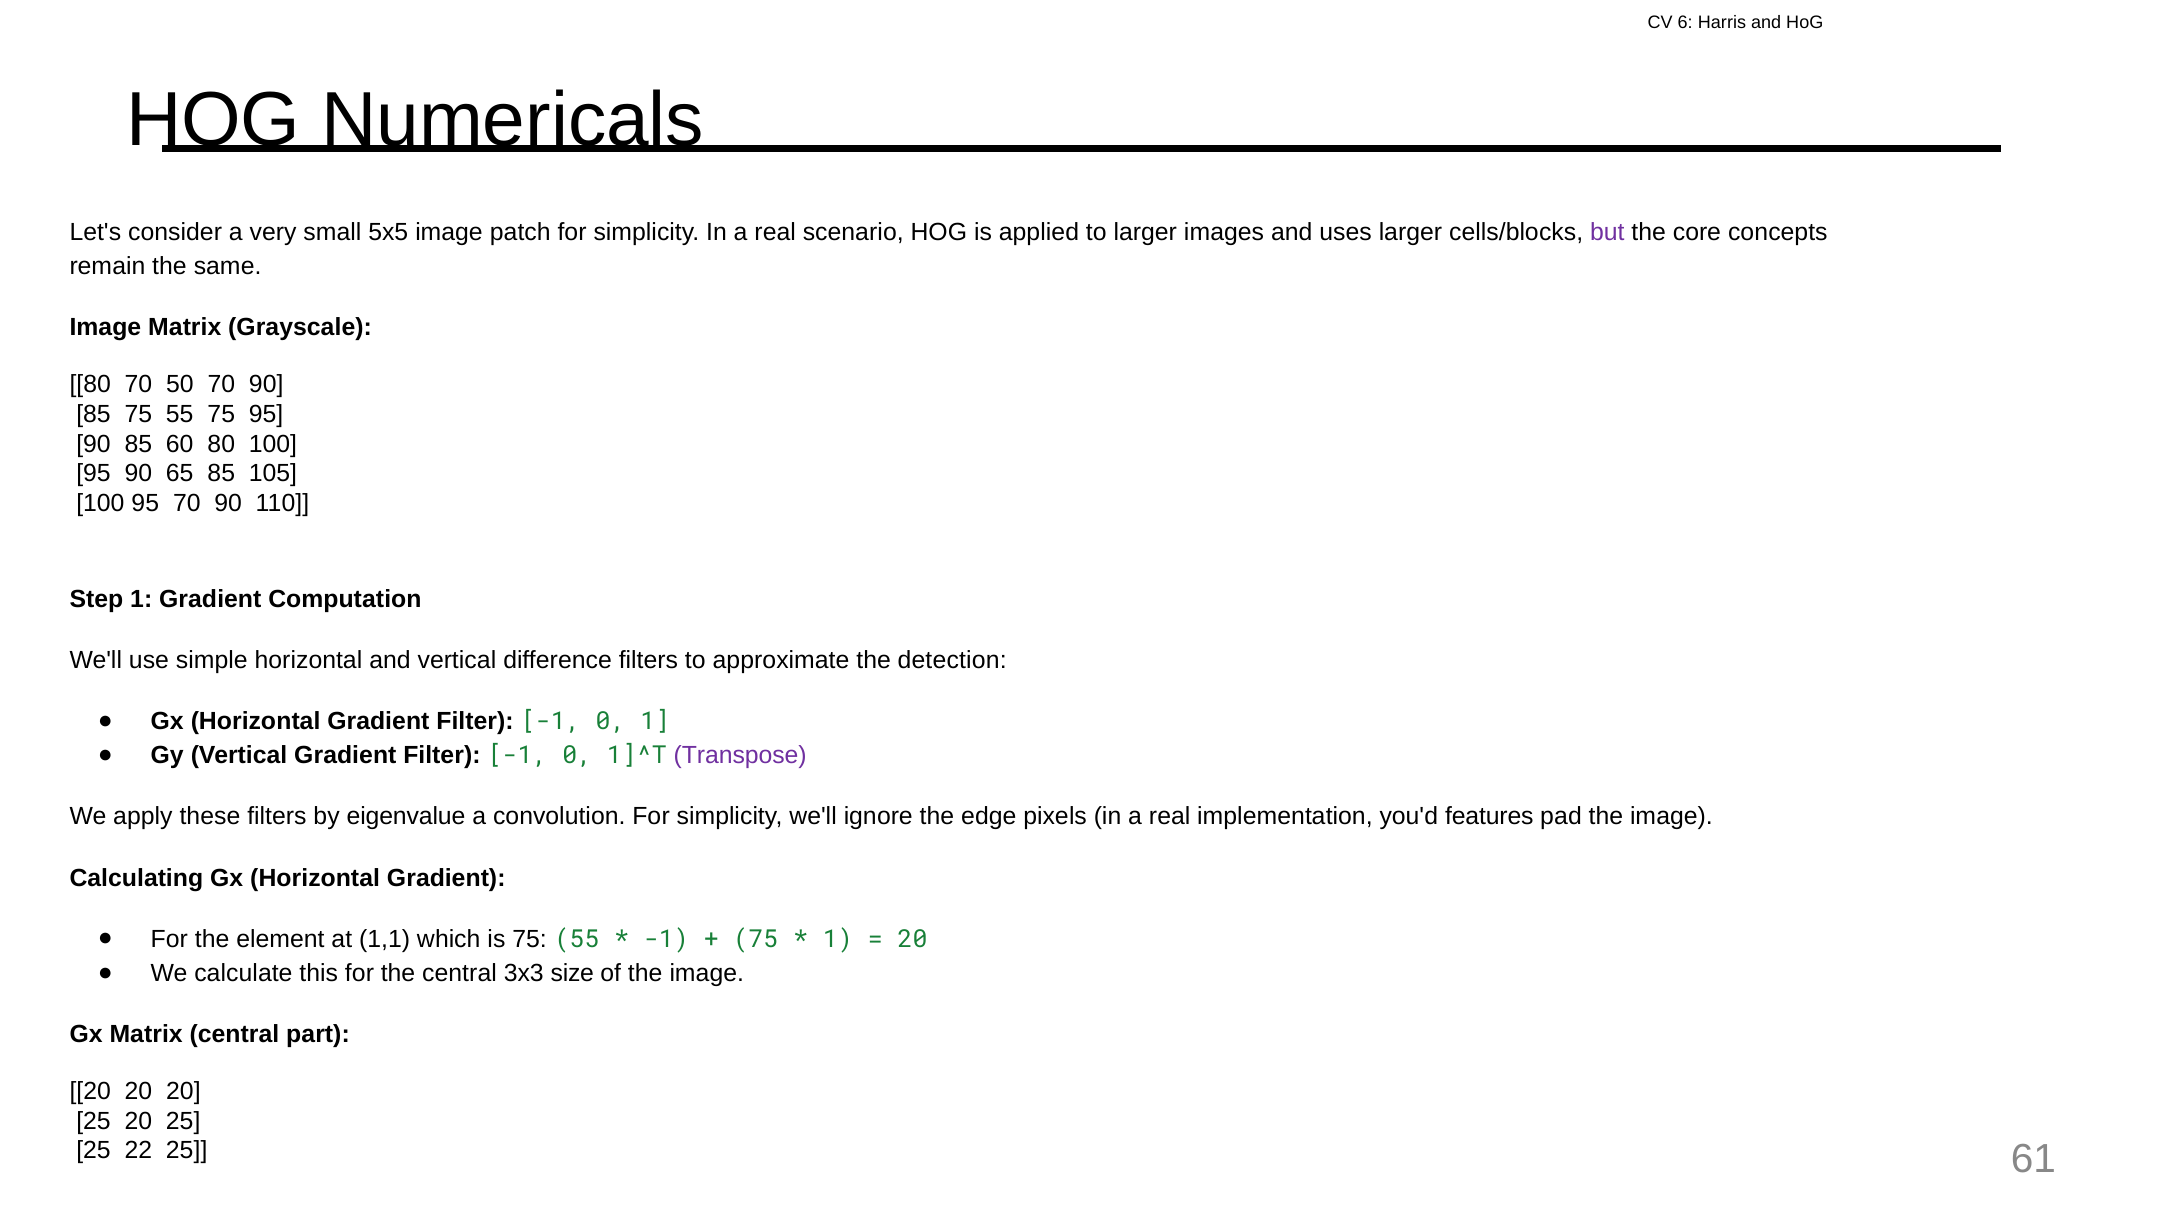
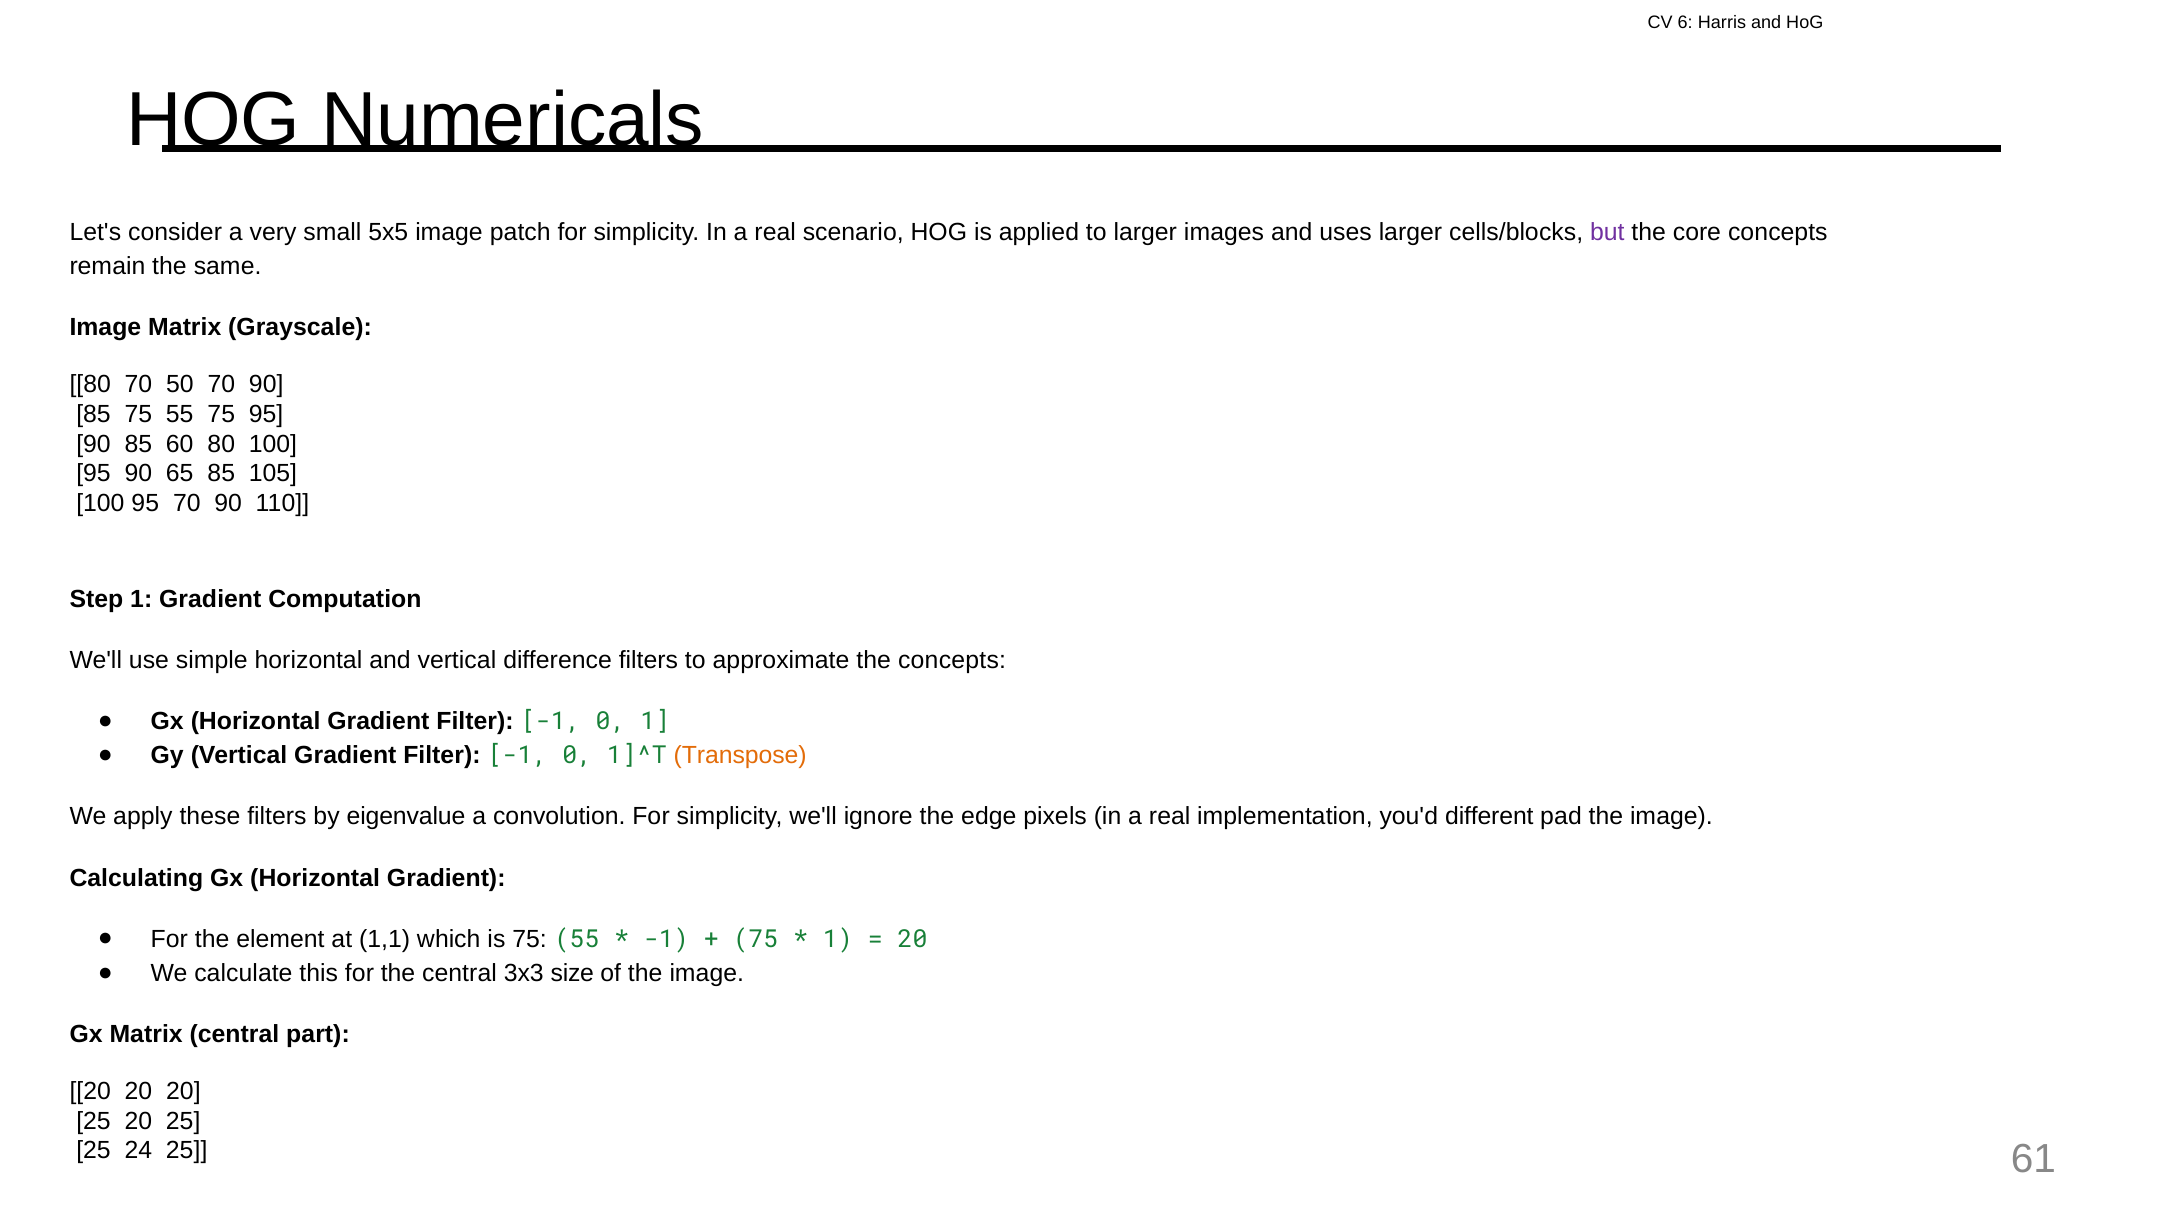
the detection: detection -> concepts (952, 660)
Transpose colour: purple -> orange (740, 756)
features: features -> different (1489, 817)
22: 22 -> 24 (138, 1151)
